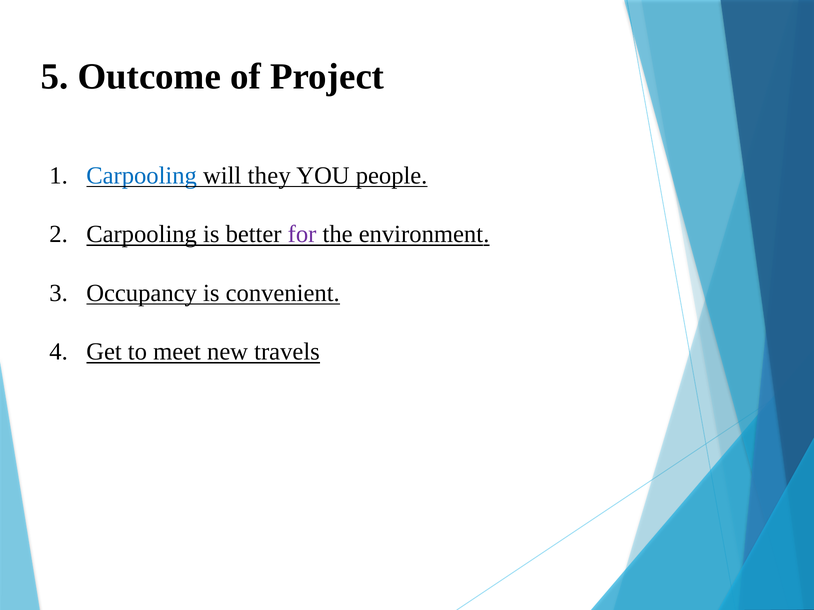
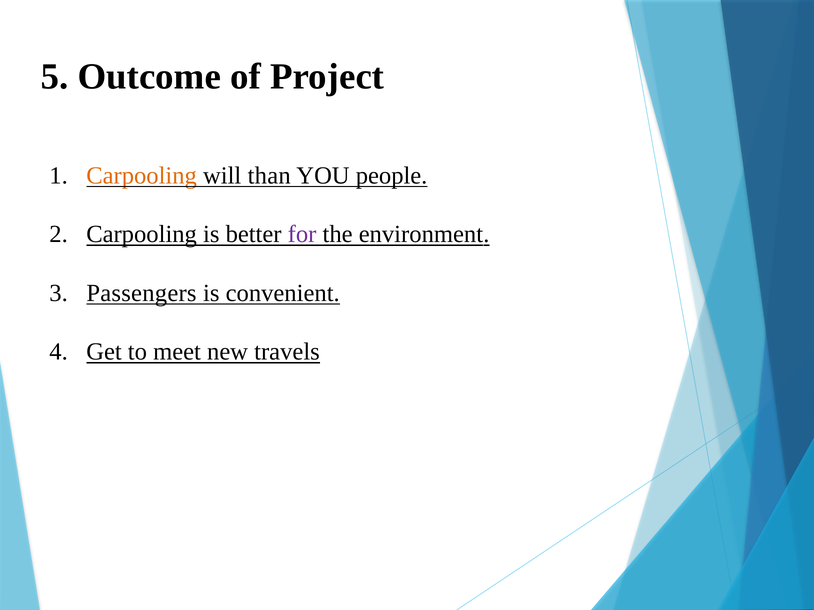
Carpooling colour: blue -> orange (142, 176)
they: they -> than (269, 176)
Occupancy: Occupancy -> Passengers (141, 293)
